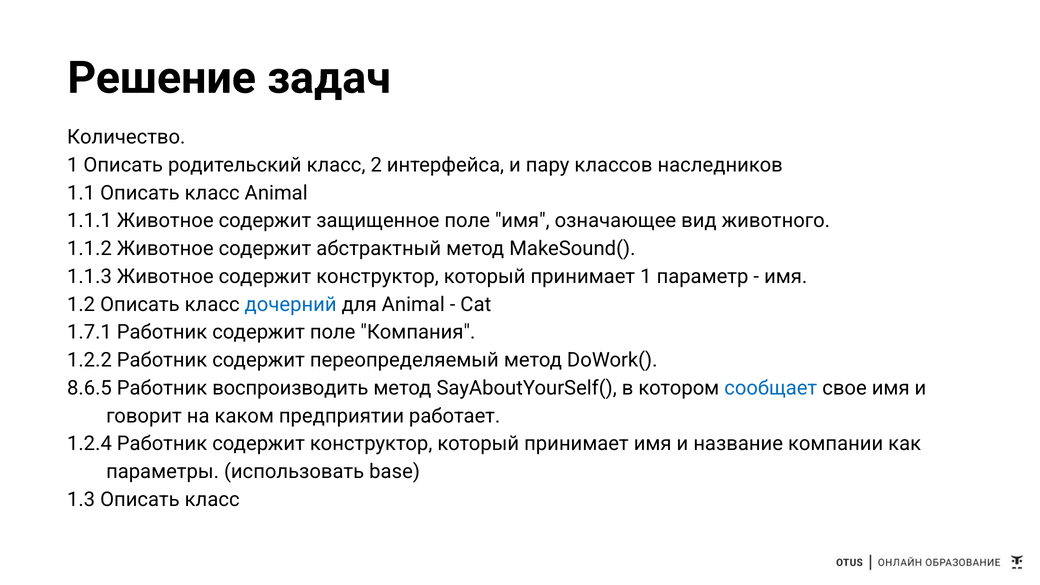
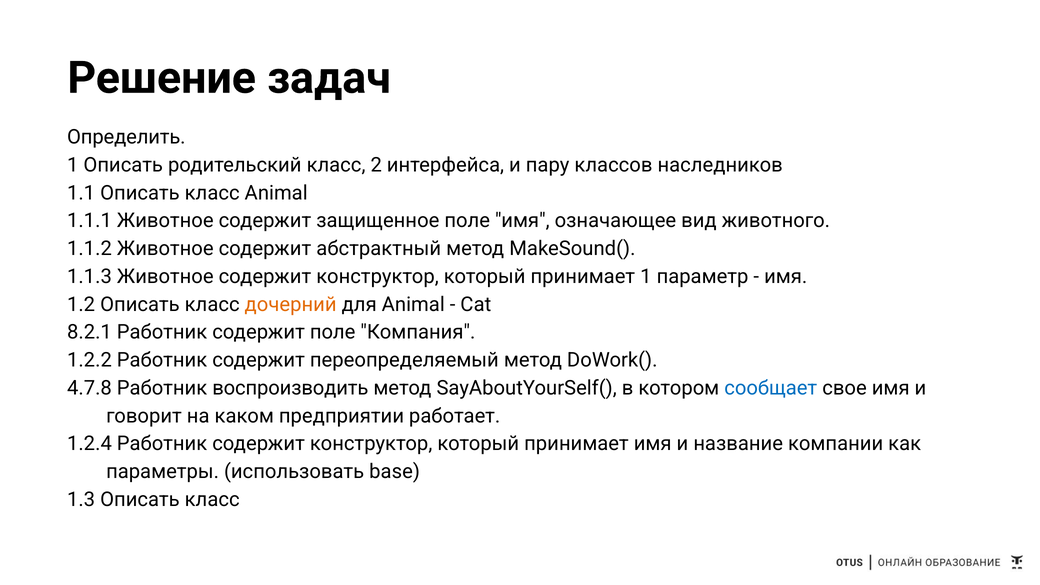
Количество: Количество -> Определить (126, 137)
дочерний colour: blue -> orange (291, 304)
1.7.1: 1.7.1 -> 8.2.1 (89, 332)
8.6.5: 8.6.5 -> 4.7.8 (89, 388)
